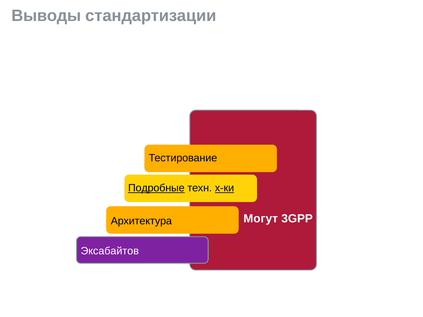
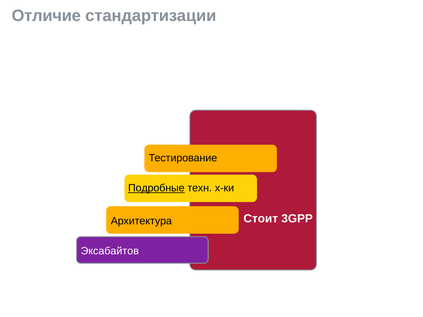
Выводы: Выводы -> Отличие (46, 16)
х-ки underline: present -> none (224, 188)
Могут: Могут -> Стоит (261, 219)
